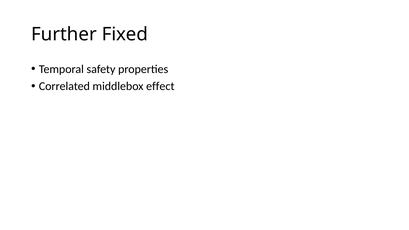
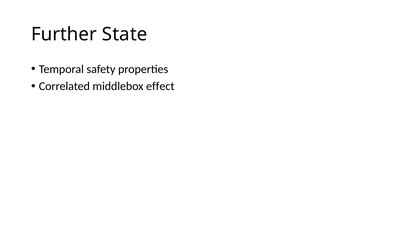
Fixed: Fixed -> State (125, 34)
